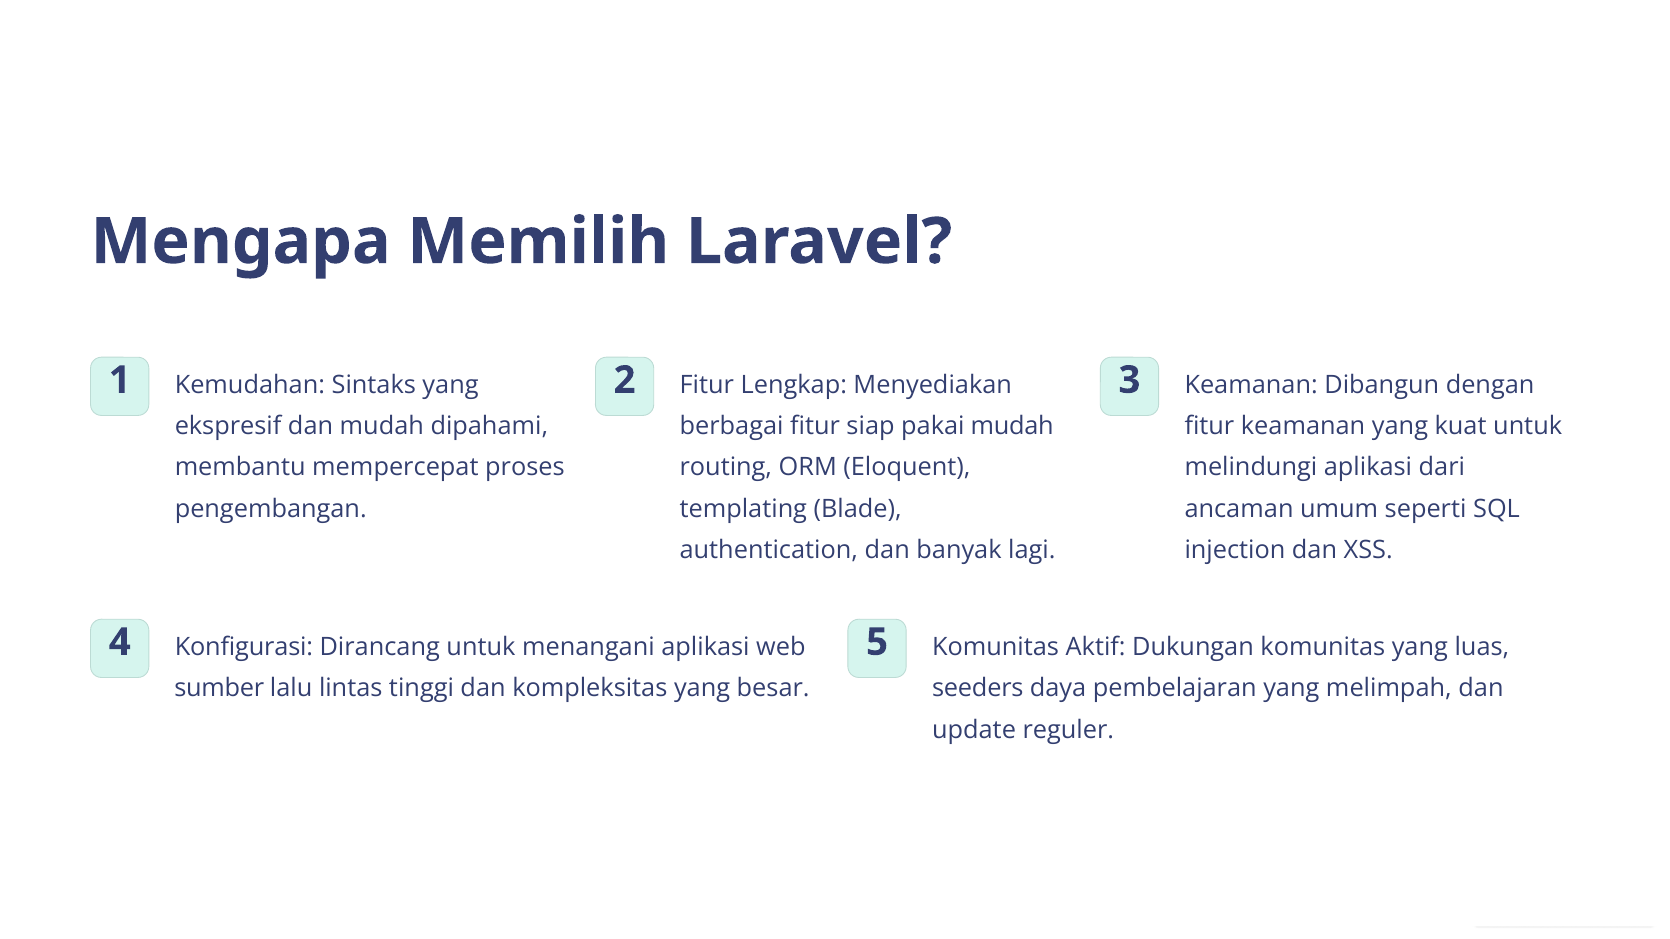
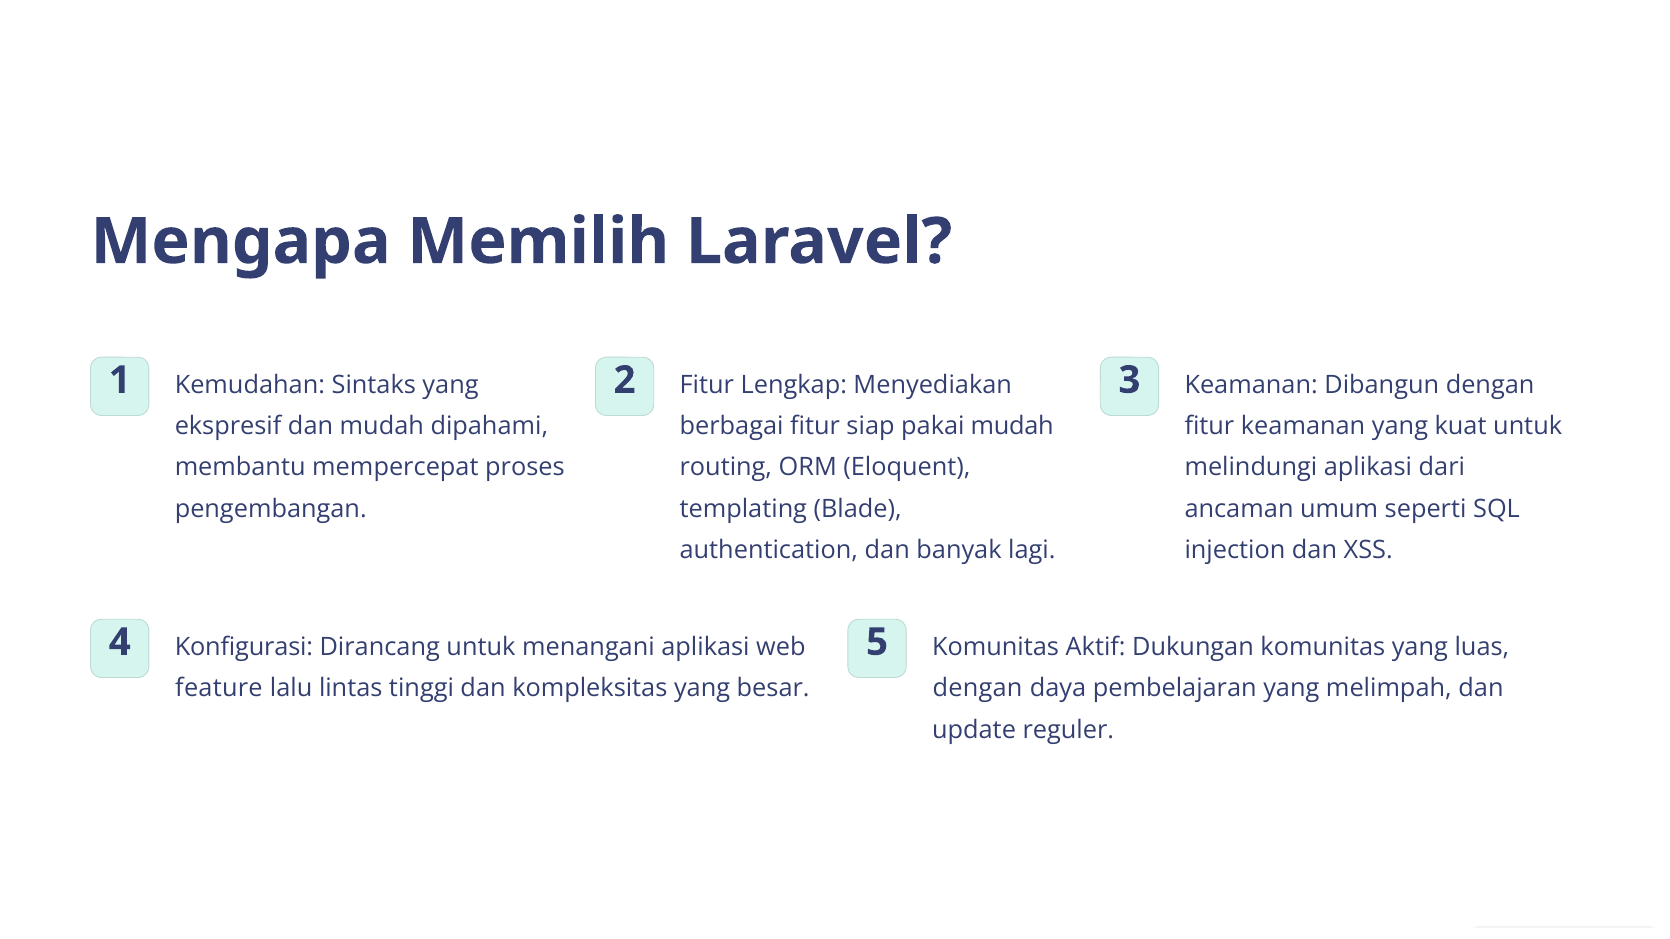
sumber: sumber -> feature (219, 689)
seeders: seeders -> dengan (978, 689)
